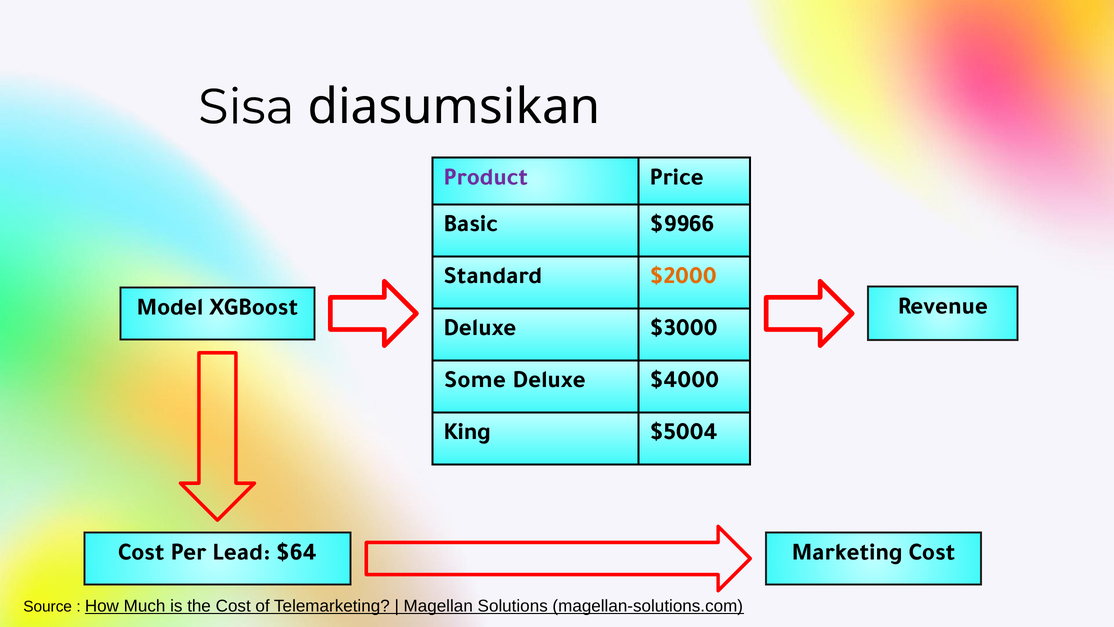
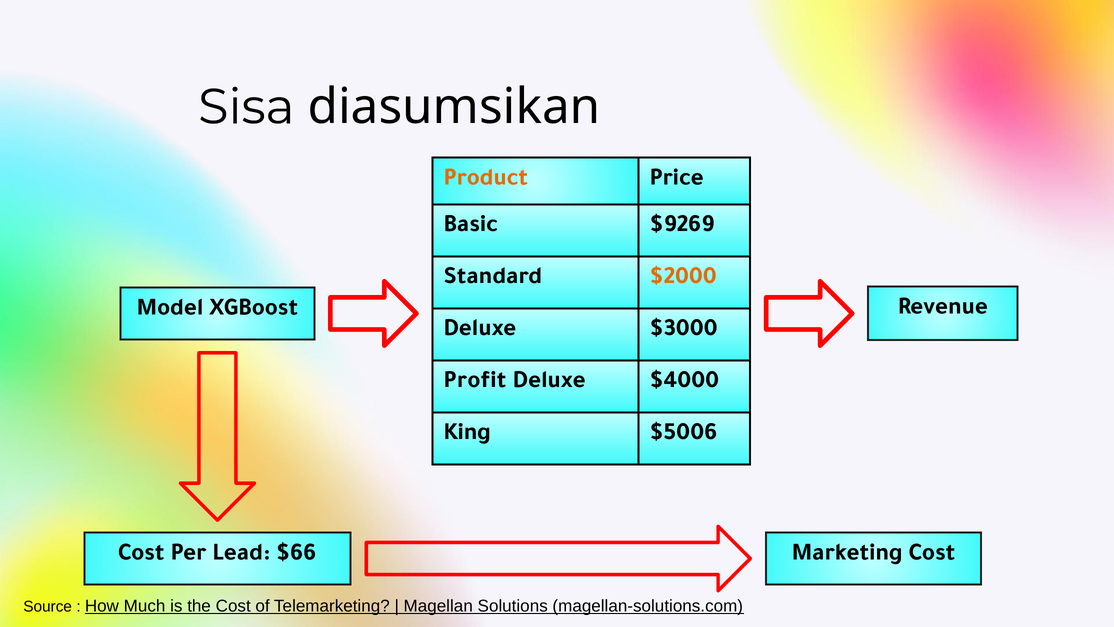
Product colour: purple -> orange (486, 176)
$9966: $9966 -> $9269 (682, 223)
Some: Some -> Profit (475, 379)
$5004: $5004 -> $5006 (683, 431)
$64: $64 -> $66 (296, 551)
